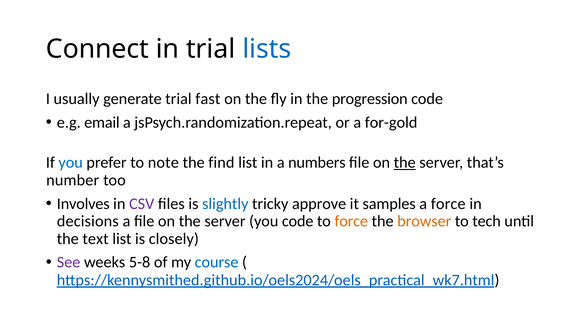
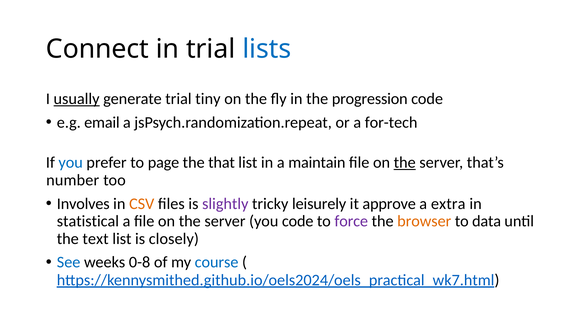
usually underline: none -> present (77, 99)
fast: fast -> tiny (208, 99)
for-gold: for-gold -> for-tech (391, 122)
note: note -> page (163, 163)
find: find -> that (222, 163)
numbers: numbers -> maintain (317, 163)
CSV colour: purple -> orange (142, 204)
slightly colour: blue -> purple (225, 204)
approve: approve -> leisurely (319, 204)
samples: samples -> approve (389, 204)
a force: force -> extra (448, 204)
decisions: decisions -> statistical (88, 221)
force colour: orange -> purple (351, 221)
tech: tech -> data (487, 221)
See colour: purple -> blue (69, 262)
5-8: 5-8 -> 0-8 (140, 262)
